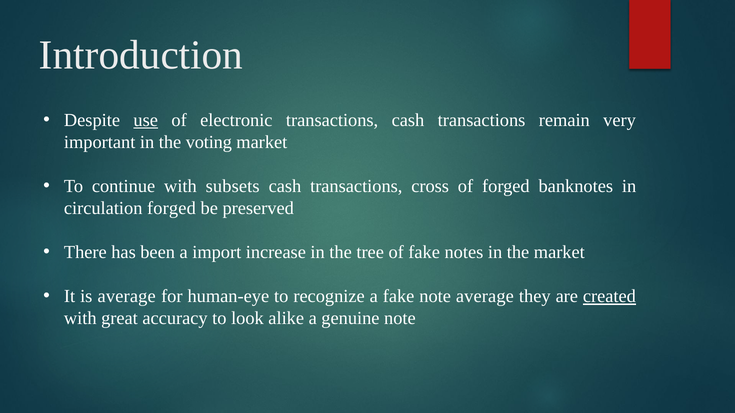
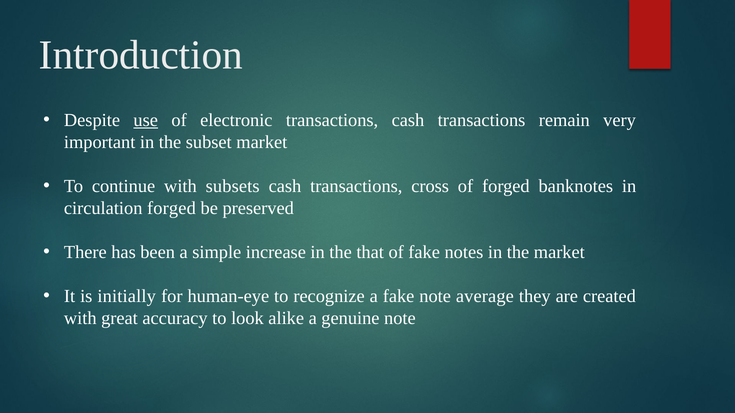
voting: voting -> subset (209, 142)
import: import -> simple (217, 253)
tree: tree -> that (370, 253)
is average: average -> initially (127, 297)
created underline: present -> none (609, 297)
